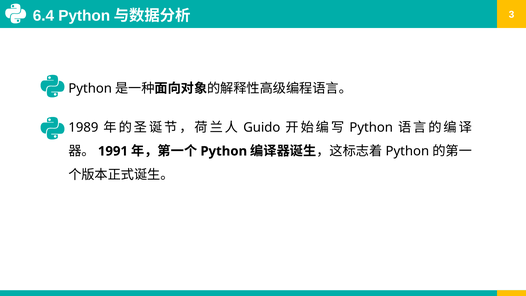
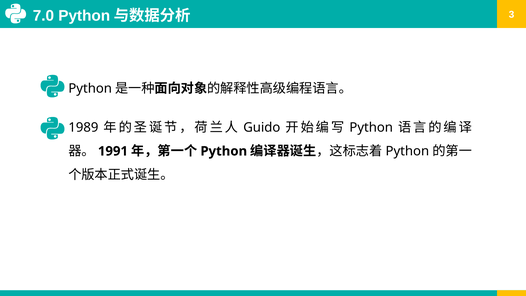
6.4: 6.4 -> 7.0 (43, 16)
